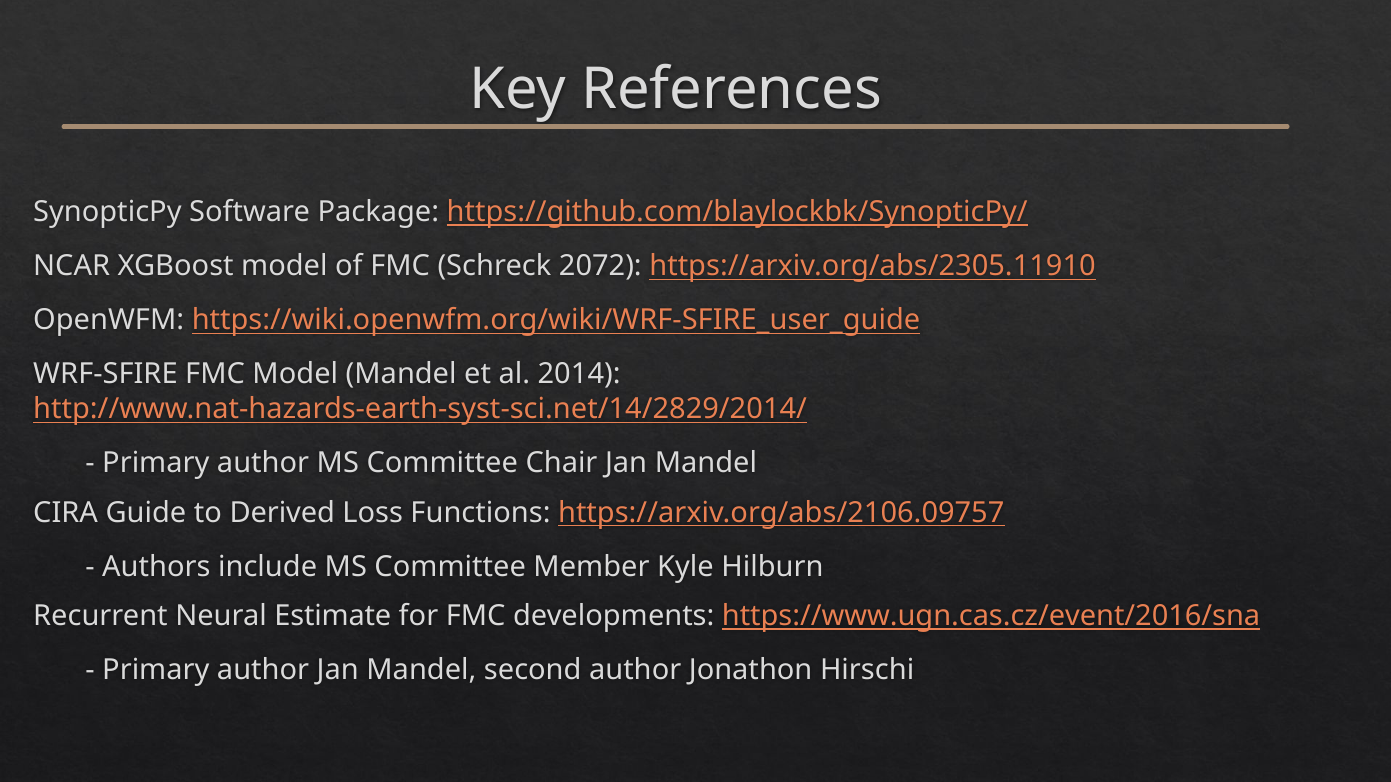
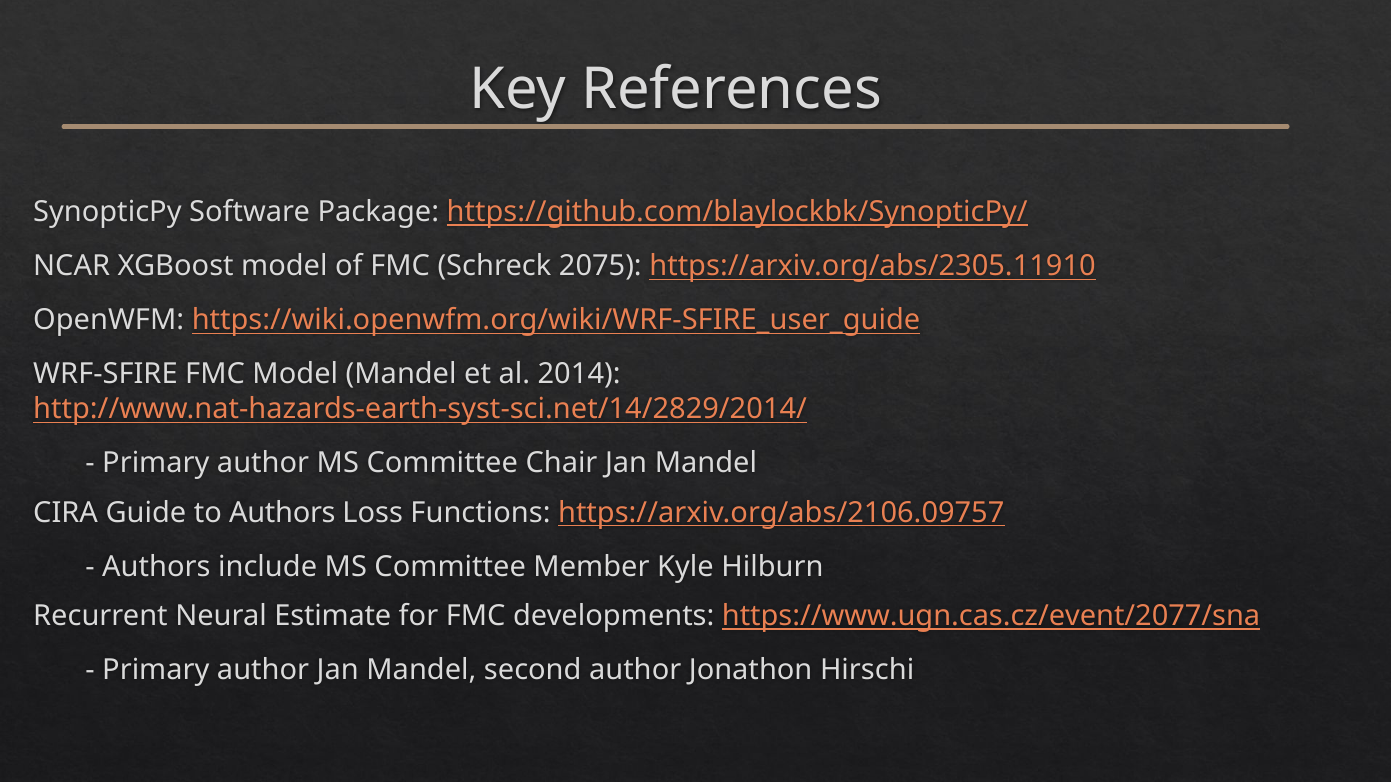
2072: 2072 -> 2075 (600, 266)
to Derived: Derived -> Authors (282, 513)
https://www.ugn.cas.cz/event/2016/sna: https://www.ugn.cas.cz/event/2016/sna -> https://www.ugn.cas.cz/event/2077/sna (991, 616)
